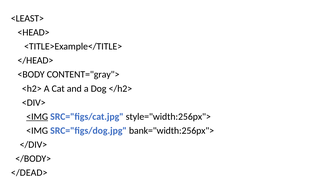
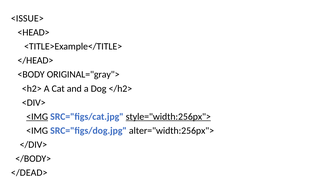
<LEAST>: <LEAST> -> <ISSUE> (27, 18)
CONTENT="gray">: CONTENT="gray"> -> ORIGINAL="gray"> (83, 74)
style="width:256px"> underline: none -> present (168, 116)
bank="width:256px">: bank="width:256px"> -> alter="width:256px"> (172, 130)
